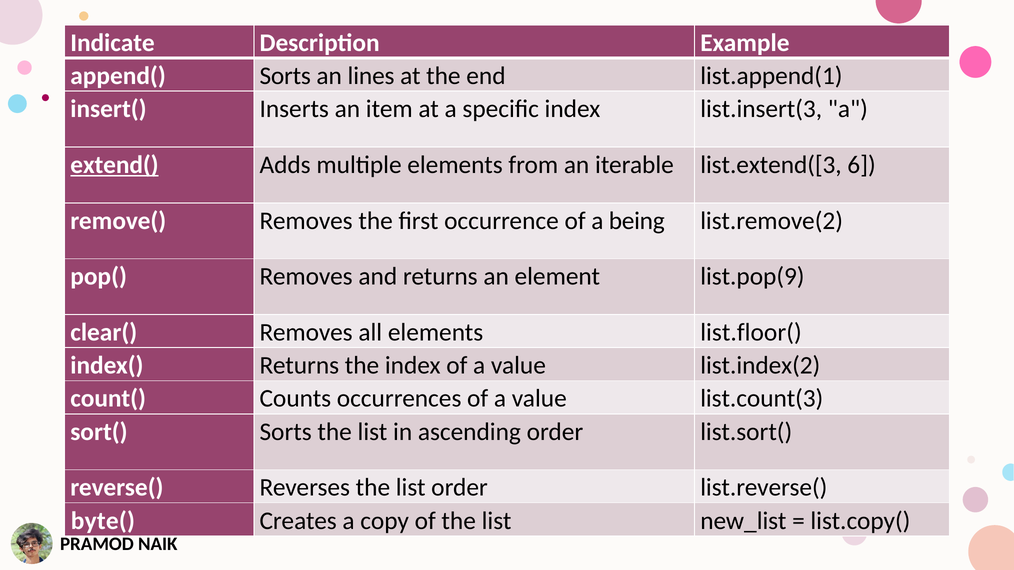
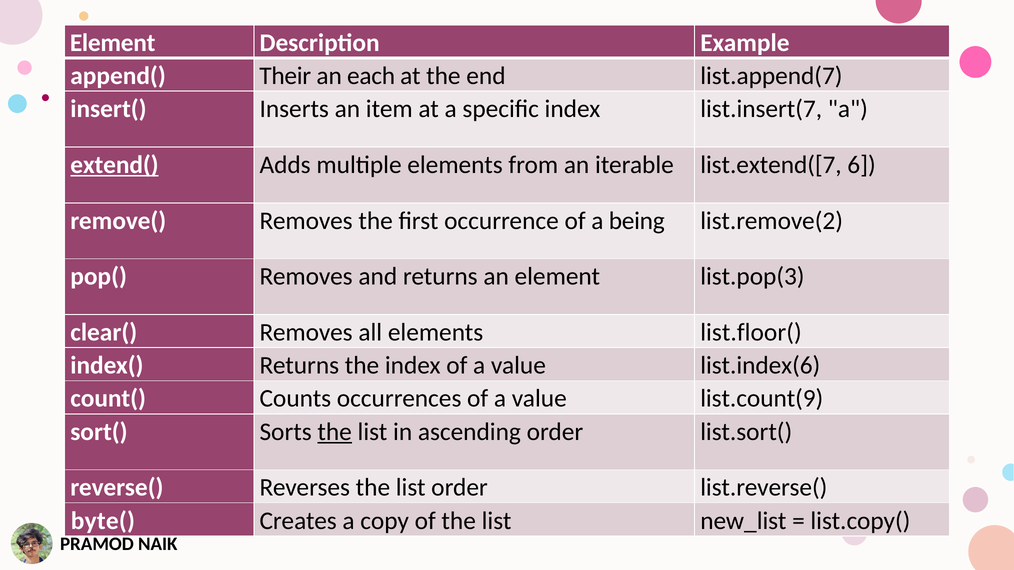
Indicate: Indicate -> Element (113, 43)
append( Sorts: Sorts -> Their (285, 76)
lines: lines -> each (371, 76)
list.append(1: list.append(1 -> list.append(7 (771, 76)
list.insert(3: list.insert(3 -> list.insert(7 (761, 109)
list.extend([3: list.extend([3 -> list.extend([7 (771, 165)
list.pop(9: list.pop(9 -> list.pop(3 (752, 277)
list.index(2: list.index(2 -> list.index(6 (760, 366)
list.count(3: list.count(3 -> list.count(9 (762, 399)
the underline: none -> present (335, 432)
